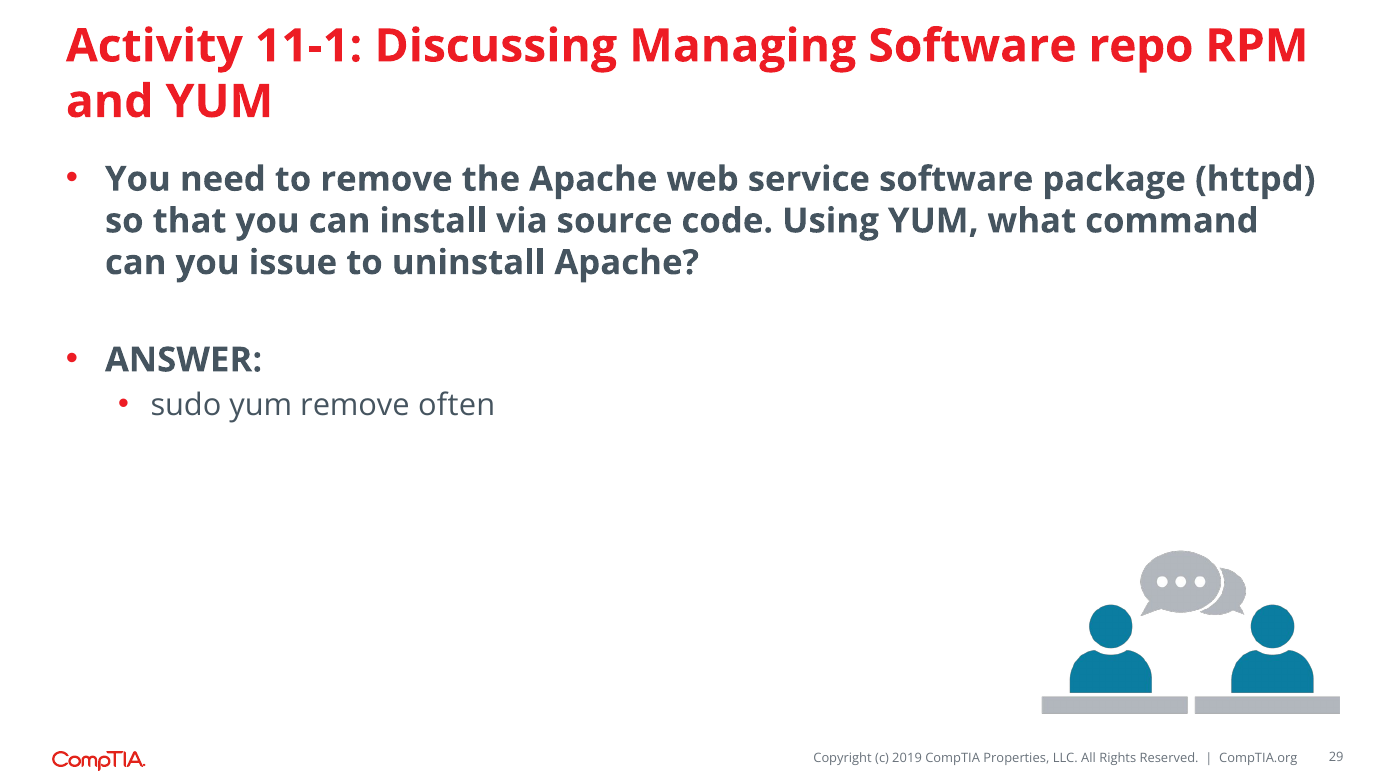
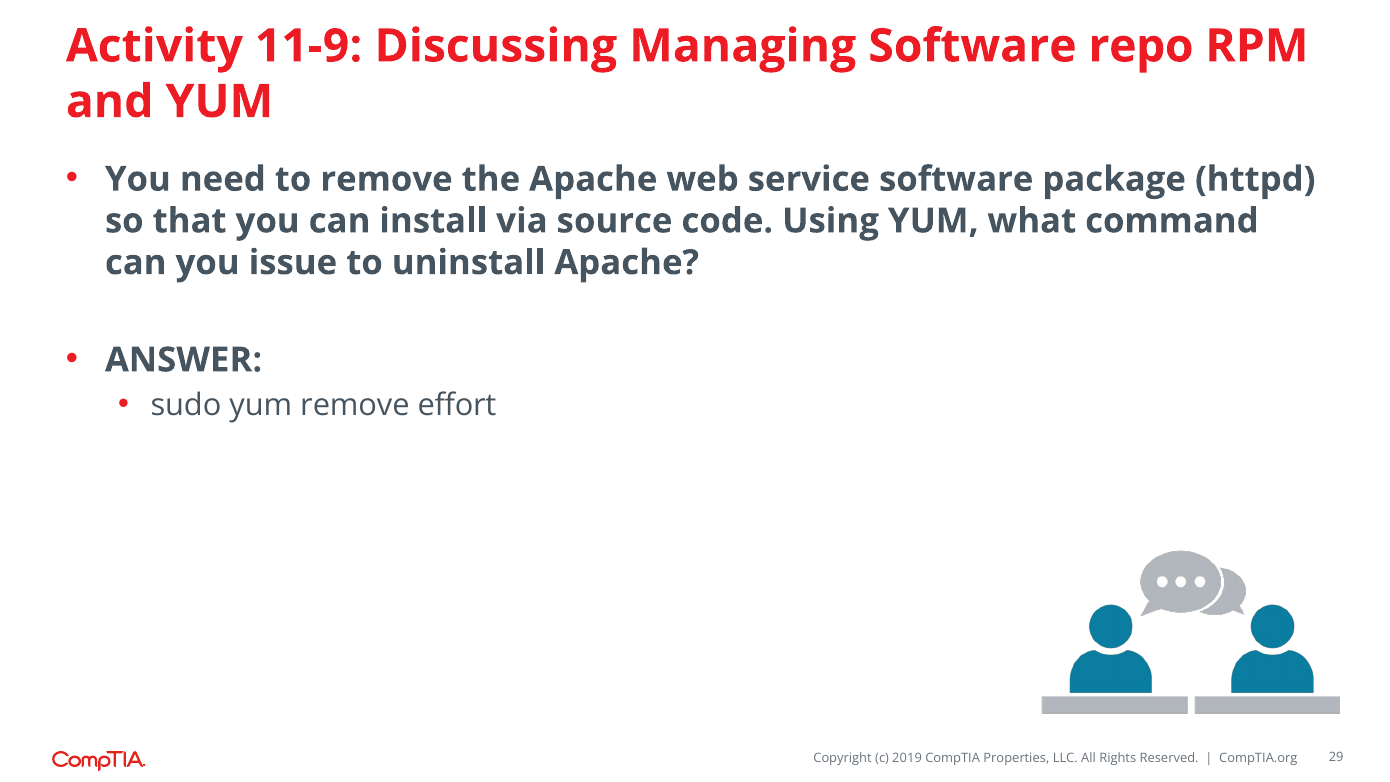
11-1: 11-1 -> 11-9 (309, 46)
often: often -> effort (457, 405)
